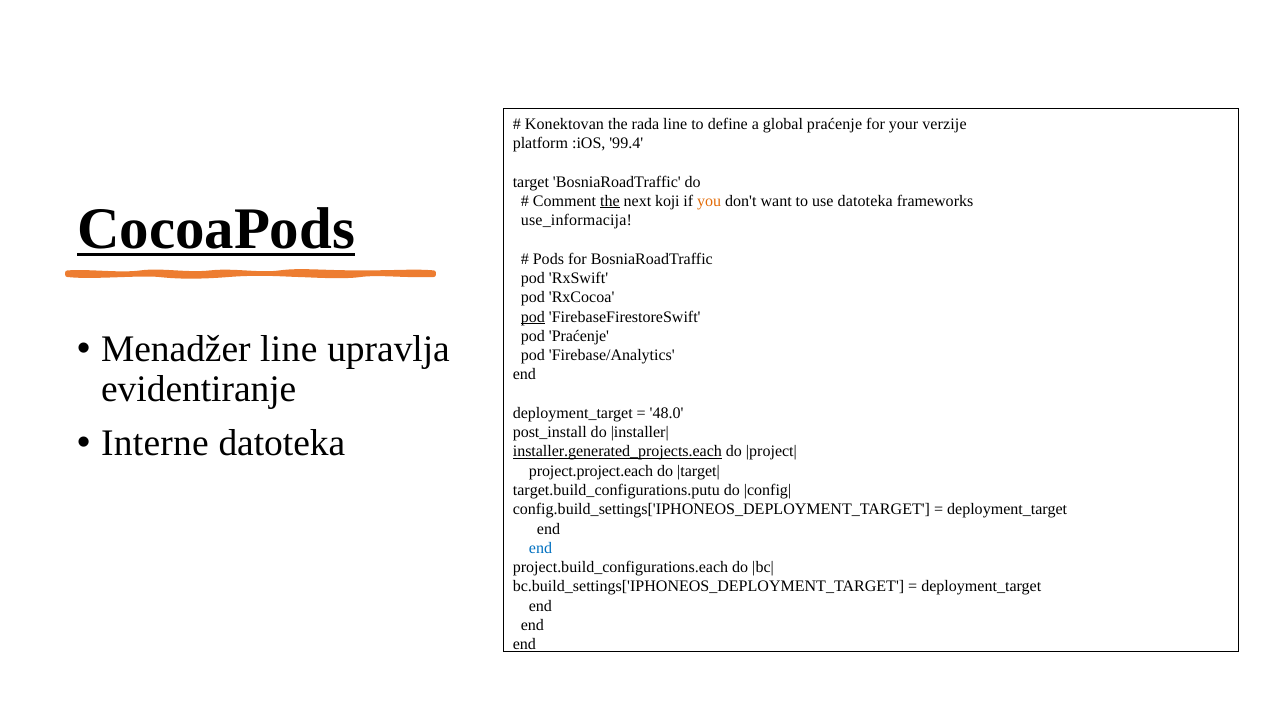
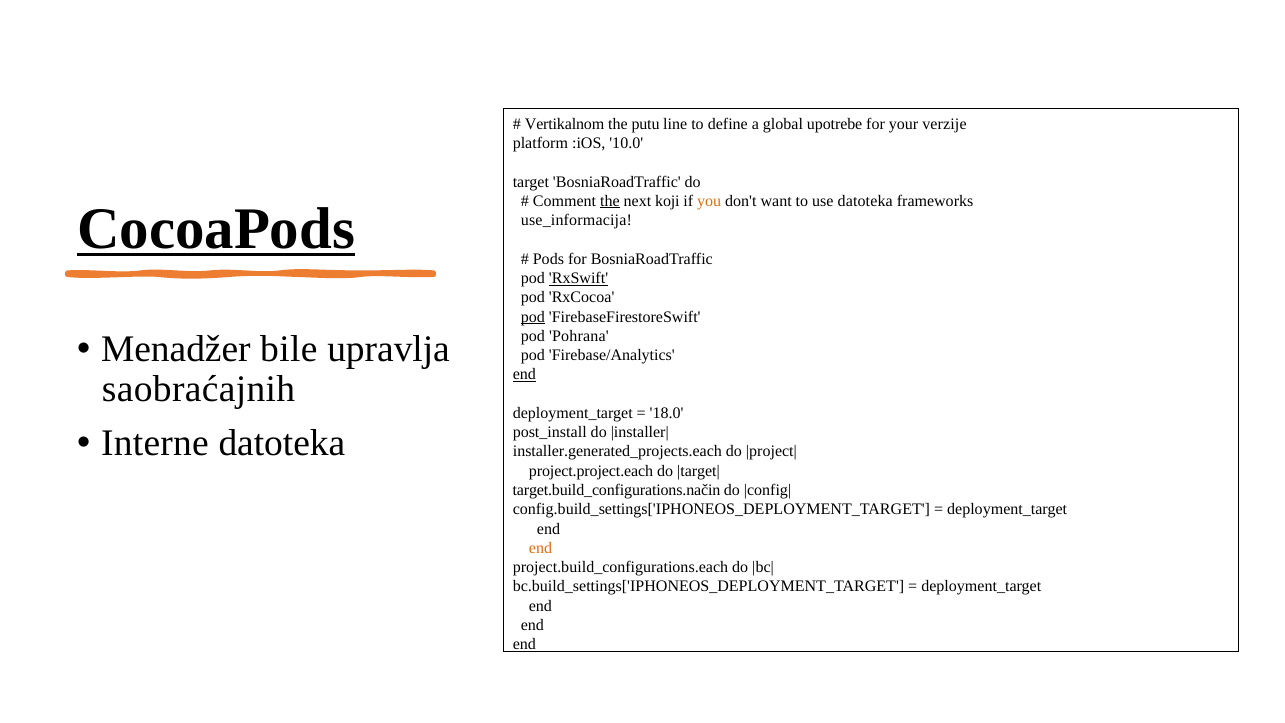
Konektovan: Konektovan -> Vertikalnom (565, 124)
rada: rada -> putu (646, 124)
global praćenje: praćenje -> upotrebe (835, 124)
99.4: 99.4 -> 10.0 (626, 143)
RxSwift underline: none -> present (579, 278)
pod Praćenje: Praćenje -> Pohrana (579, 336)
Menadžer line: line -> bile (289, 349)
end underline: none -> present (524, 374)
evidentiranje: evidentiranje -> saobraćajnih (199, 389)
48.0: 48.0 -> 18.0 (667, 413)
installer.generated_projects.each underline: present -> none (617, 452)
target.build_configurations.putu: target.build_configurations.putu -> target.build_configurations.način (616, 490)
end colour: blue -> orange (540, 548)
